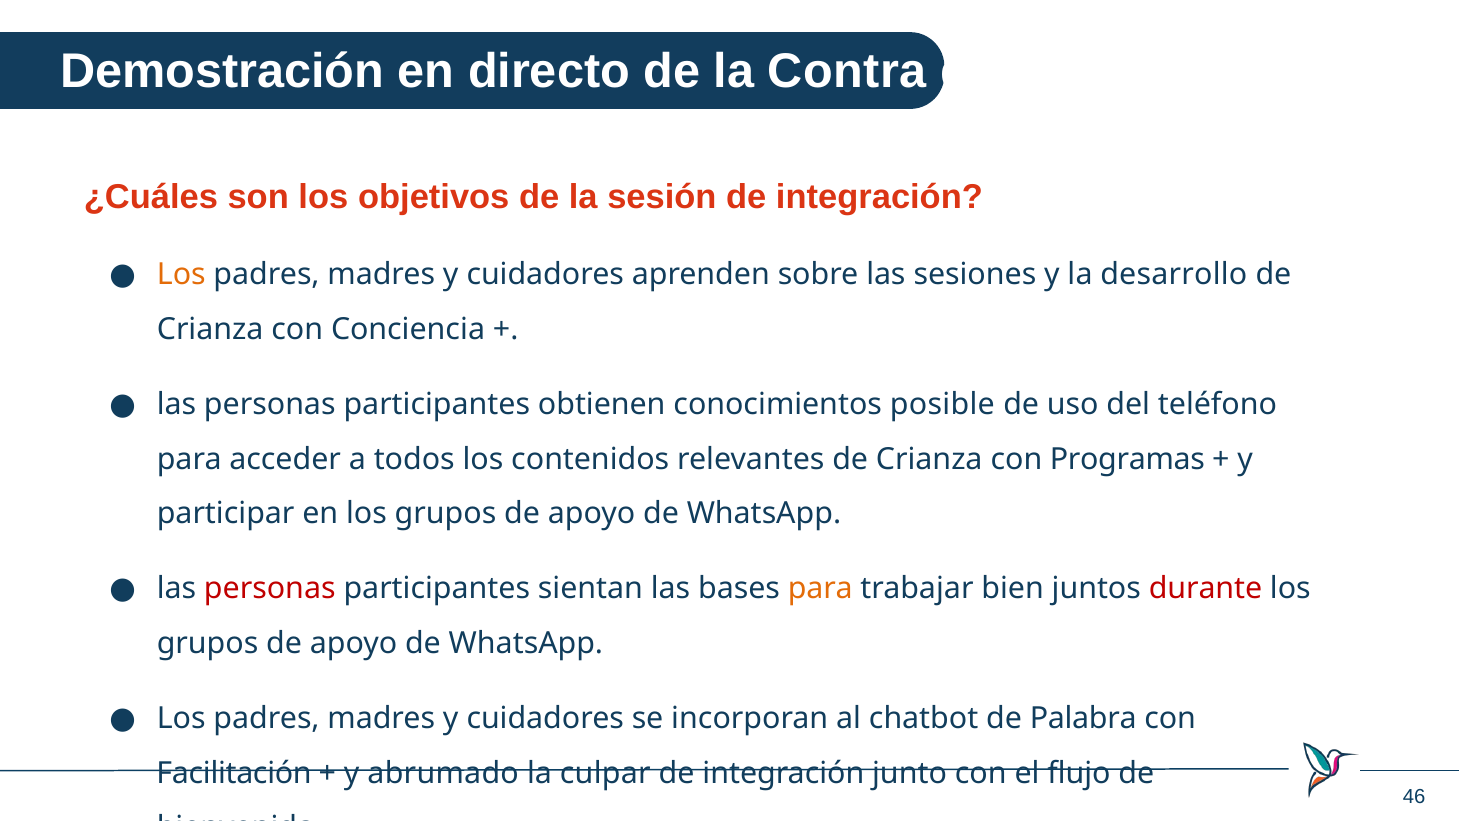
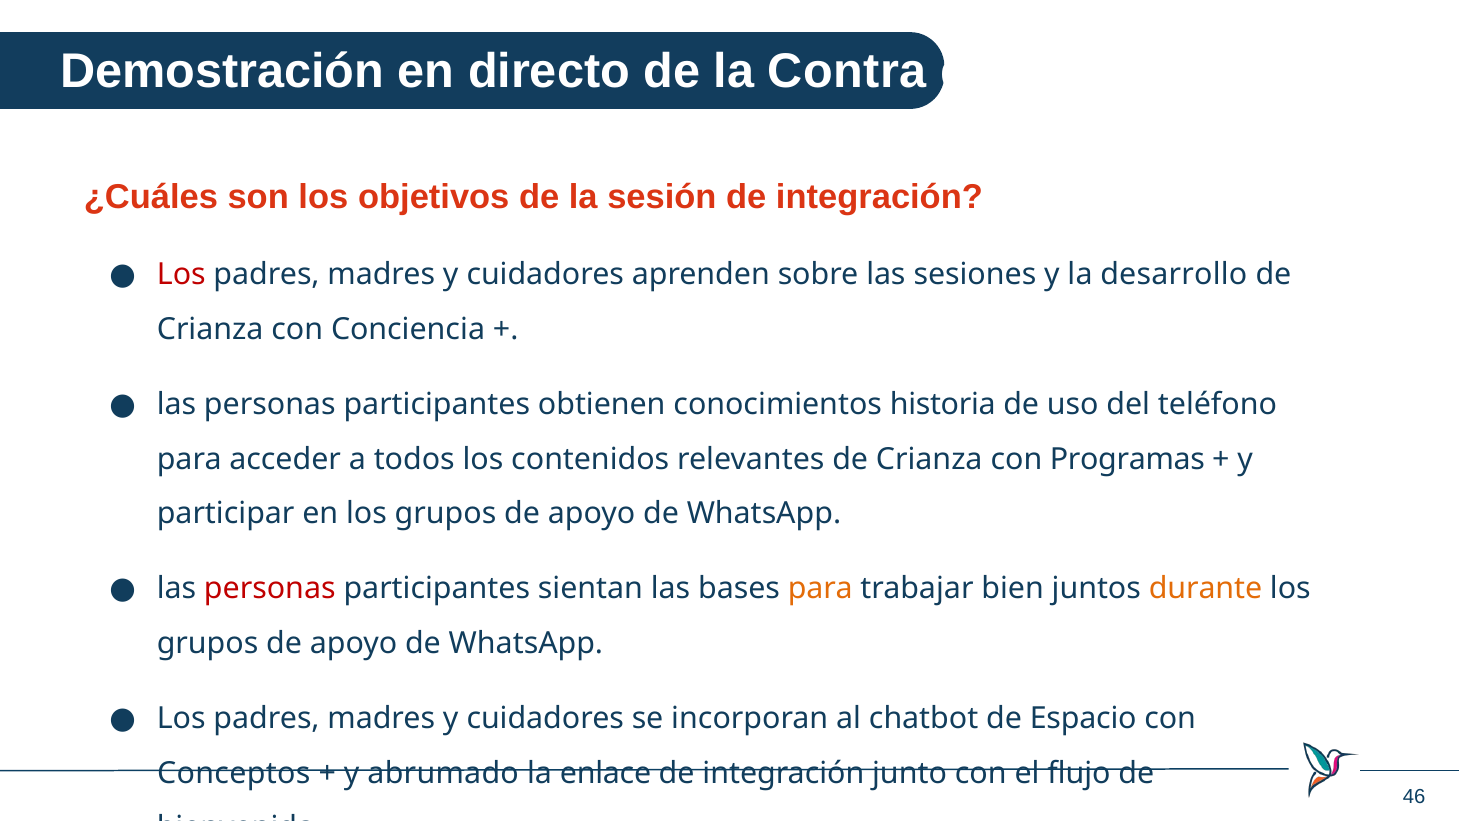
Los colour: orange -> red (181, 275)
posible: posible -> historia (943, 404)
durante colour: red -> orange (1205, 589)
Palabra: Palabra -> Espacio (1083, 718)
Facilitación: Facilitación -> Conceptos (234, 773)
culpar: culpar -> enlace (606, 773)
